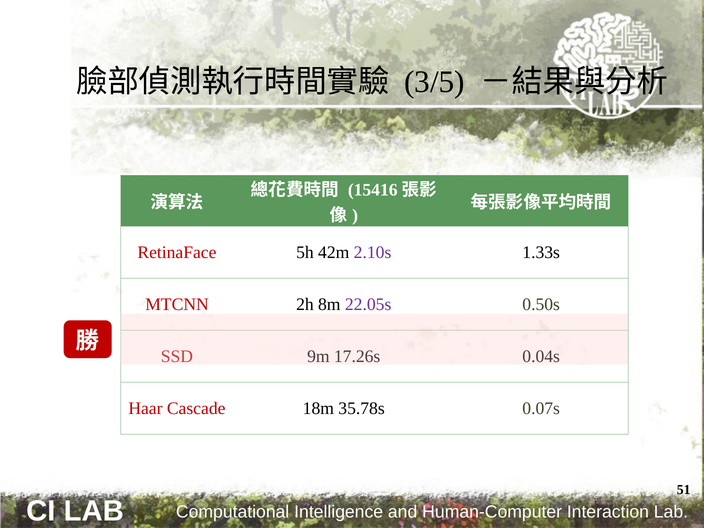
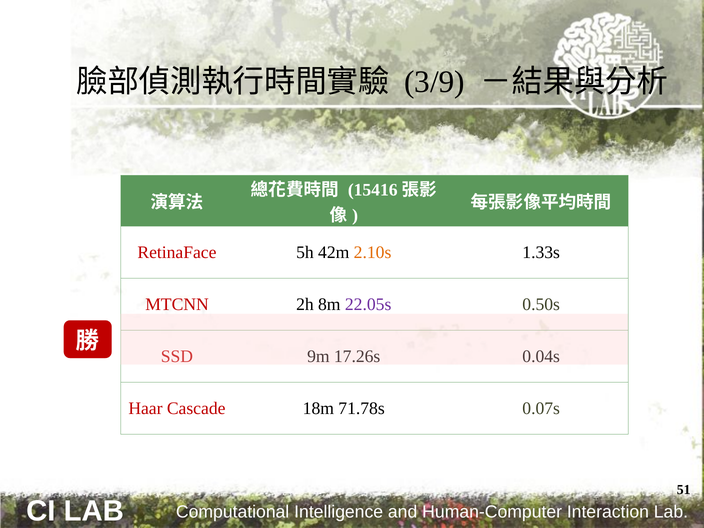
3/5: 3/5 -> 3/9 (434, 82)
2.10s colour: purple -> orange (373, 252)
35.78s: 35.78s -> 71.78s (362, 409)
